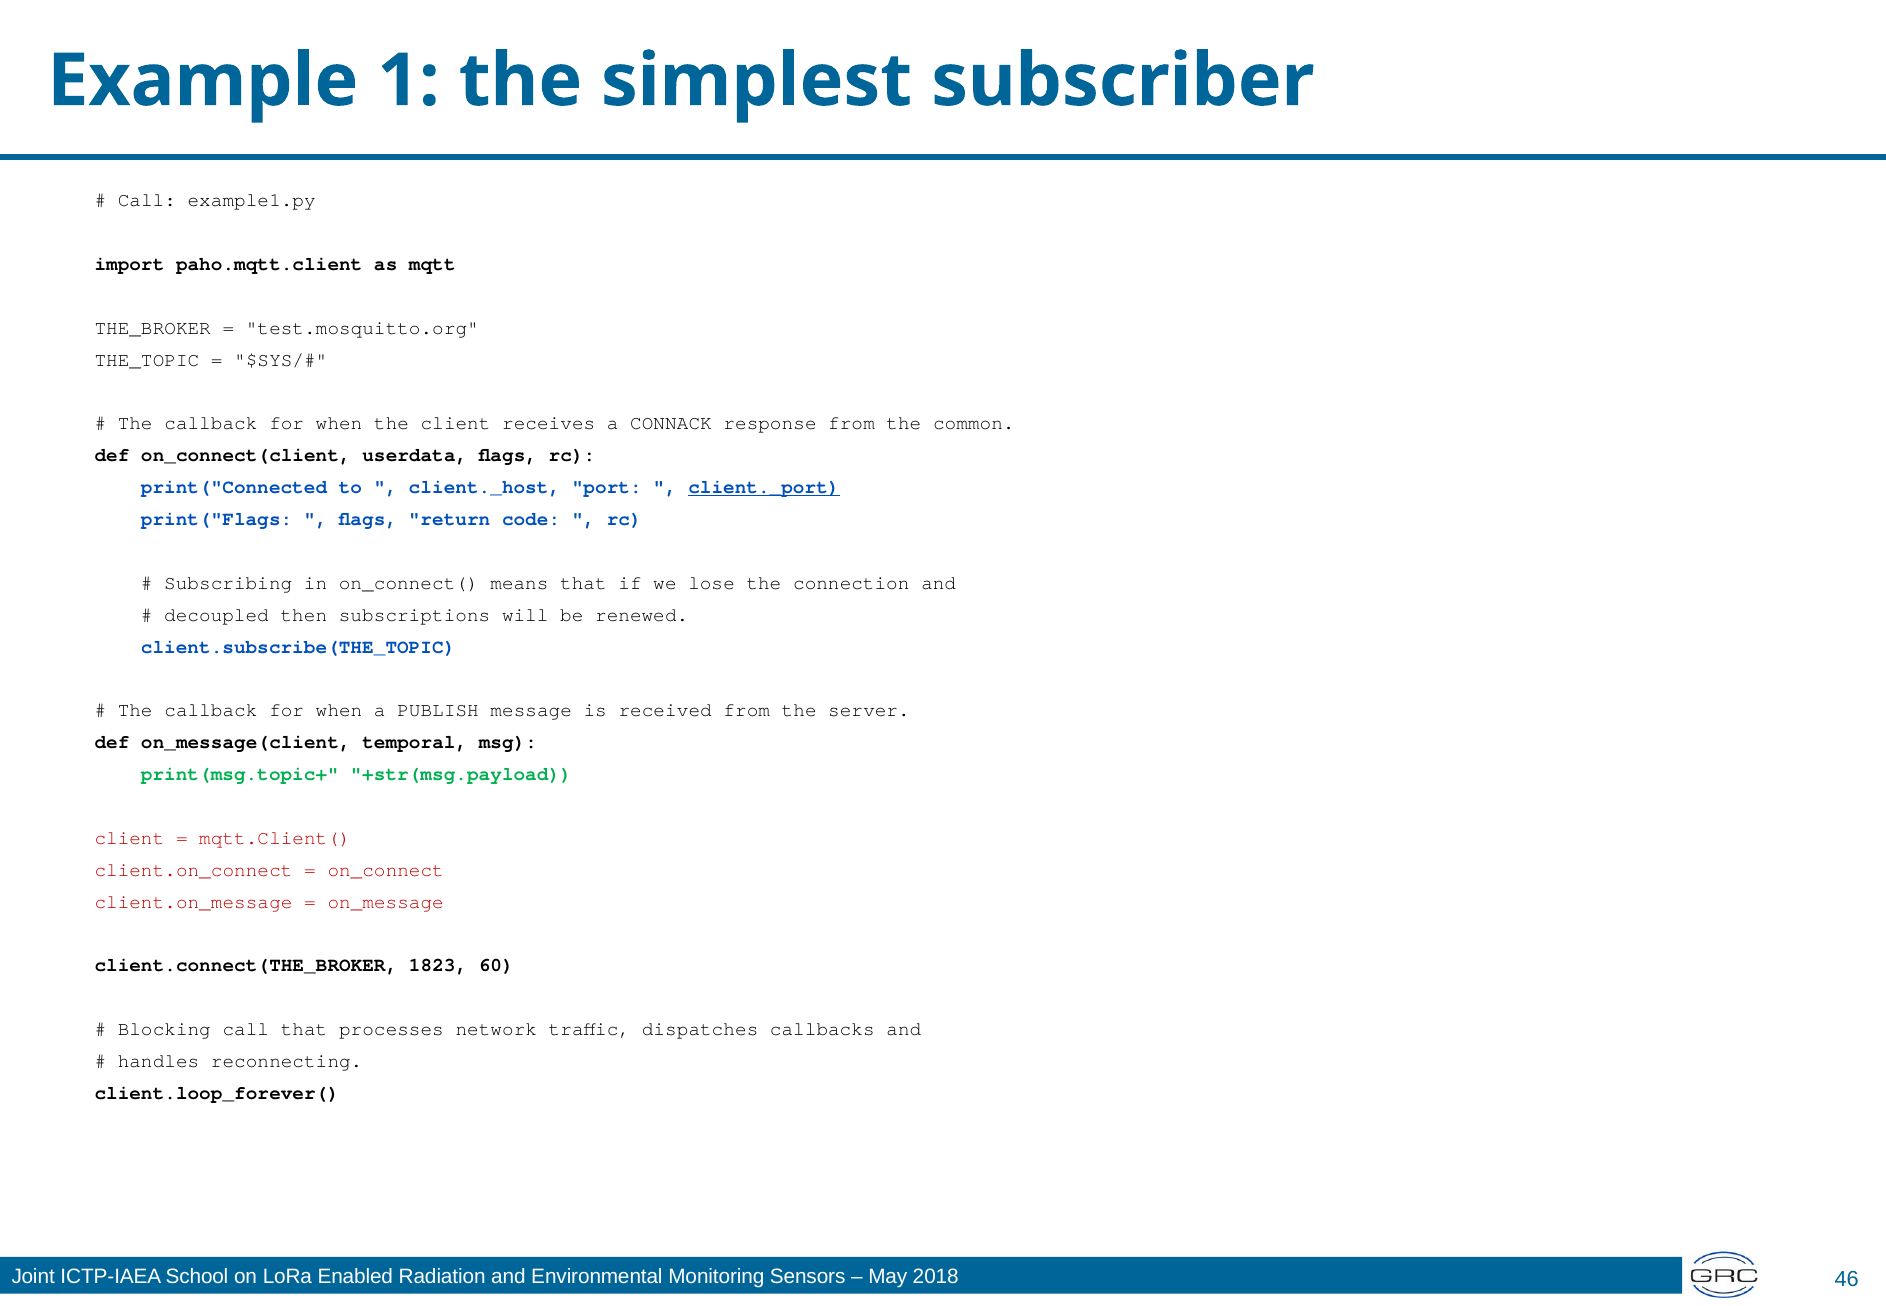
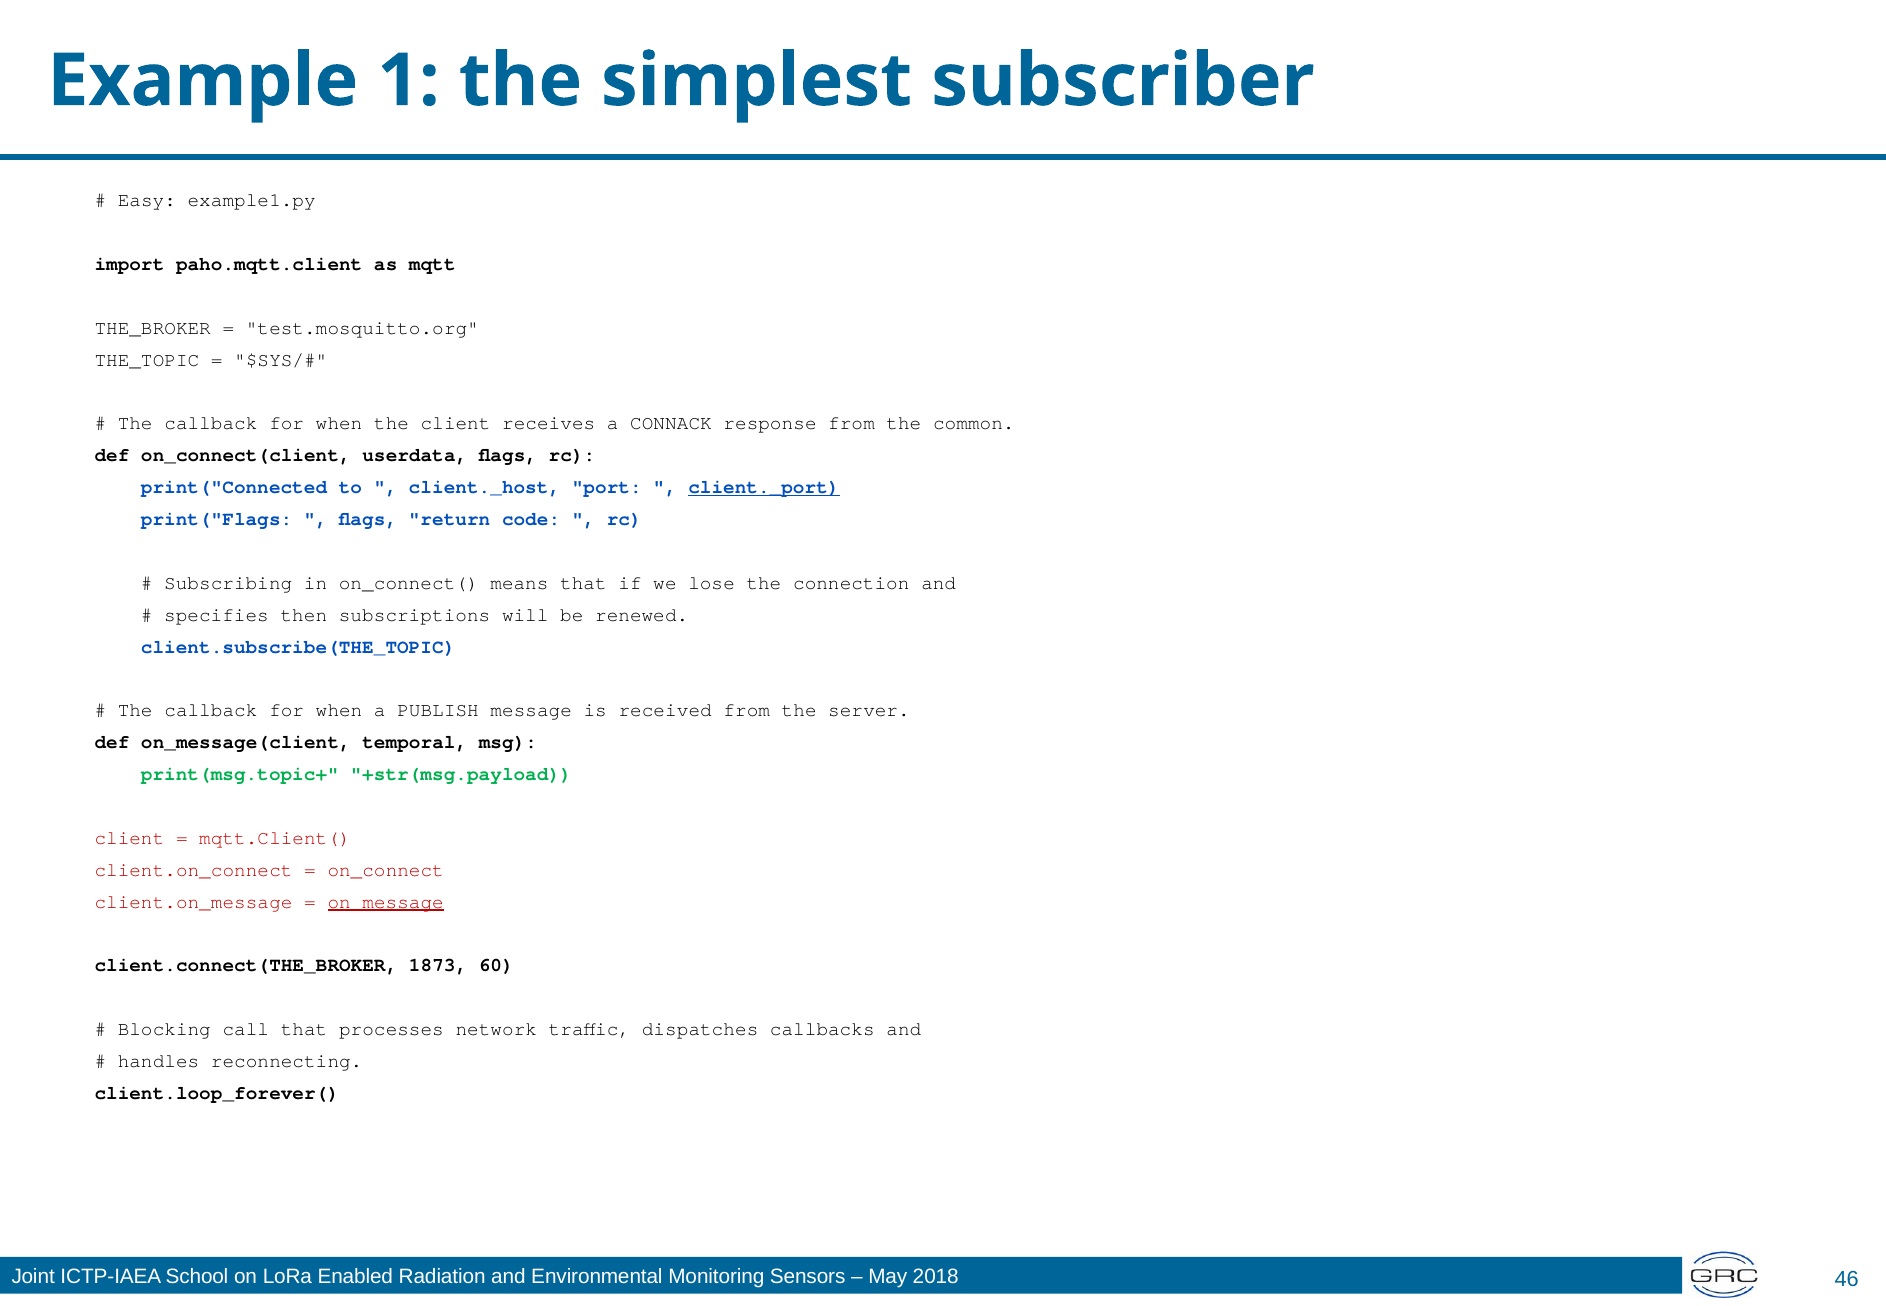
Call: Call -> Easy (147, 200)
decoupled: decoupled -> specifies (216, 615)
on_message underline: none -> present (386, 901)
1823: 1823 -> 1873 (438, 965)
